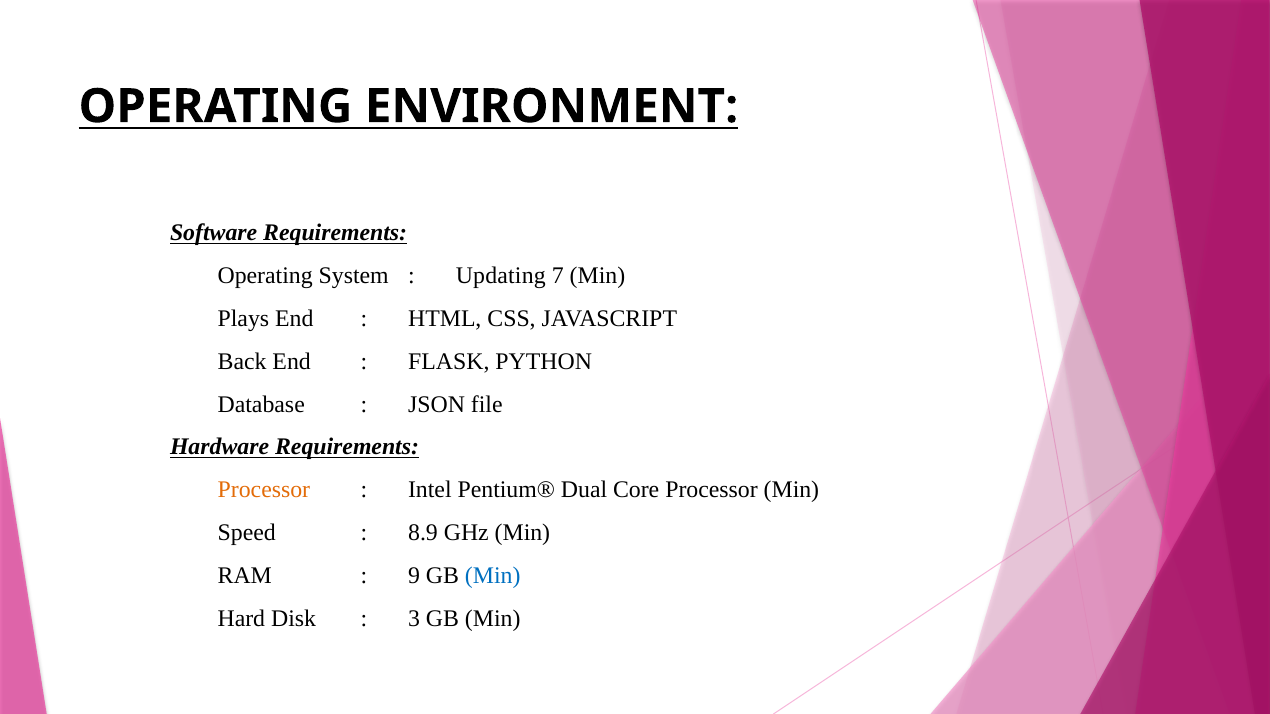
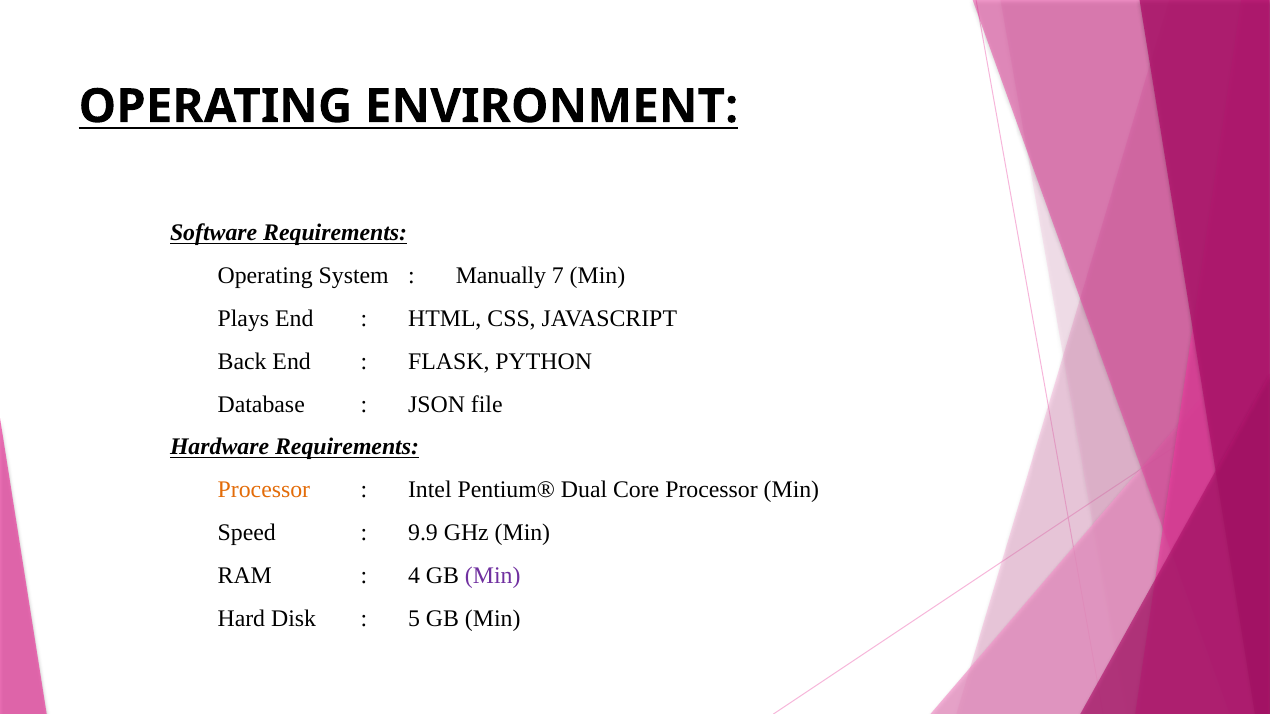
Updating: Updating -> Manually (501, 276)
8.9: 8.9 -> 9.9 (423, 533)
9: 9 -> 4 (414, 576)
Min colour: blue -> purple (493, 576)
3: 3 -> 5 (414, 619)
